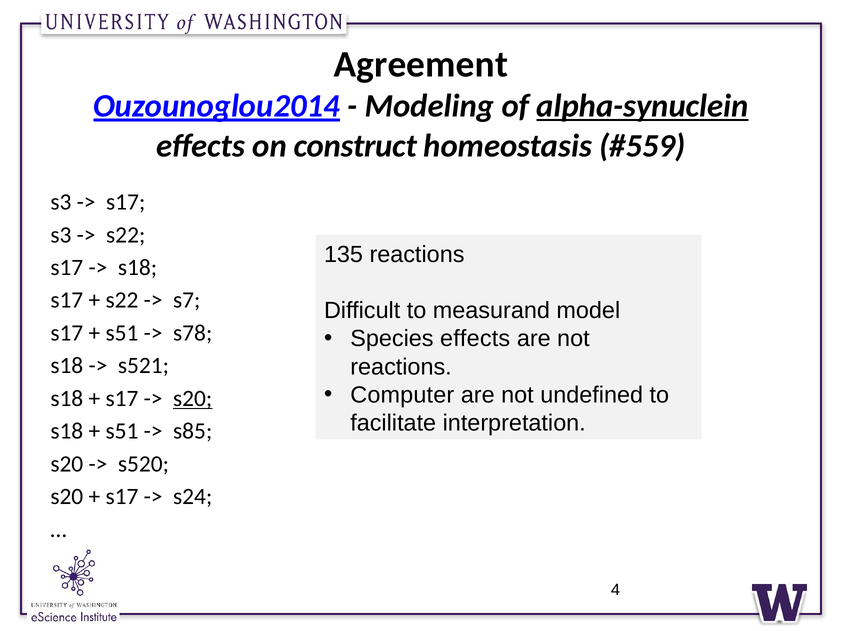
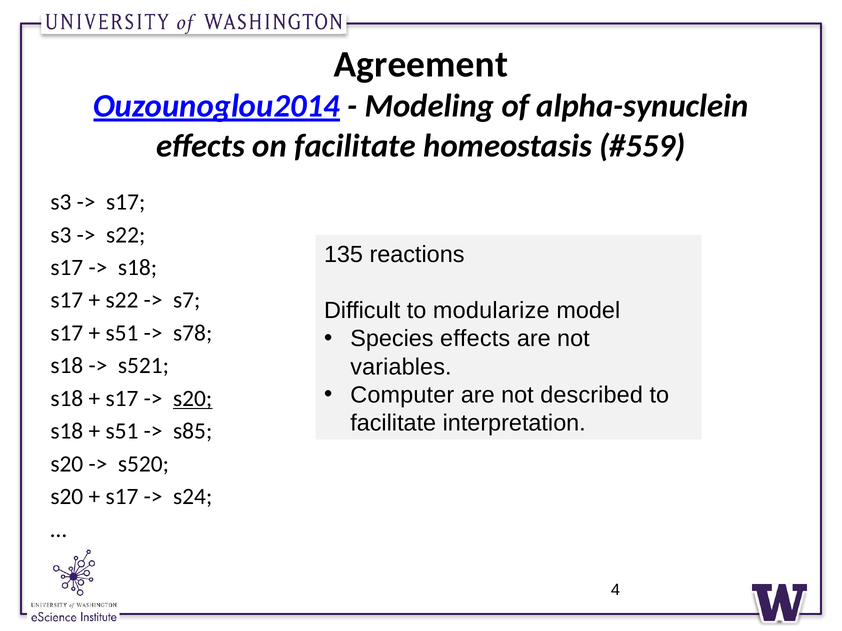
alpha-synuclein underline: present -> none (642, 106)
on construct: construct -> facilitate (355, 146)
measurand: measurand -> modularize (491, 311)
reactions: reactions -> variables (401, 367)
undefined: undefined -> described (592, 395)
